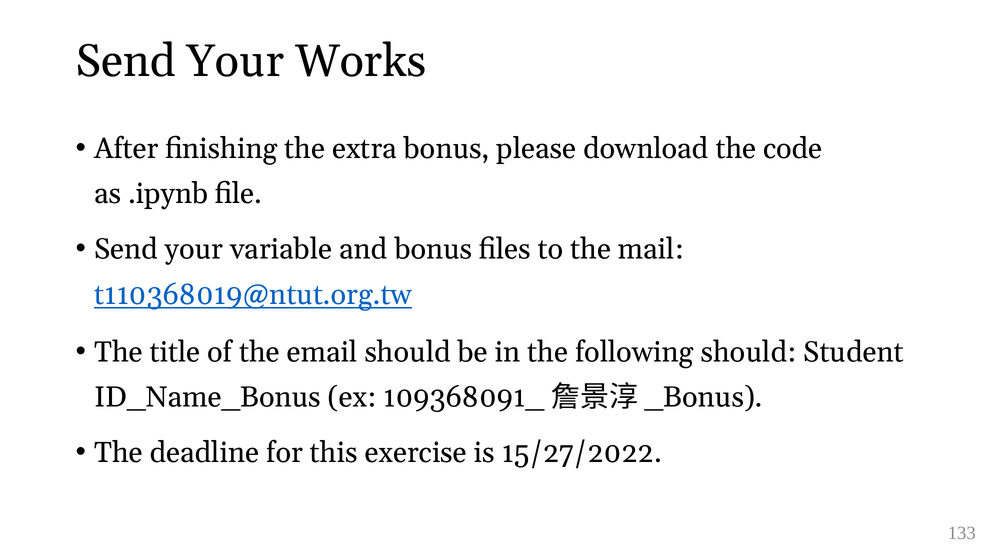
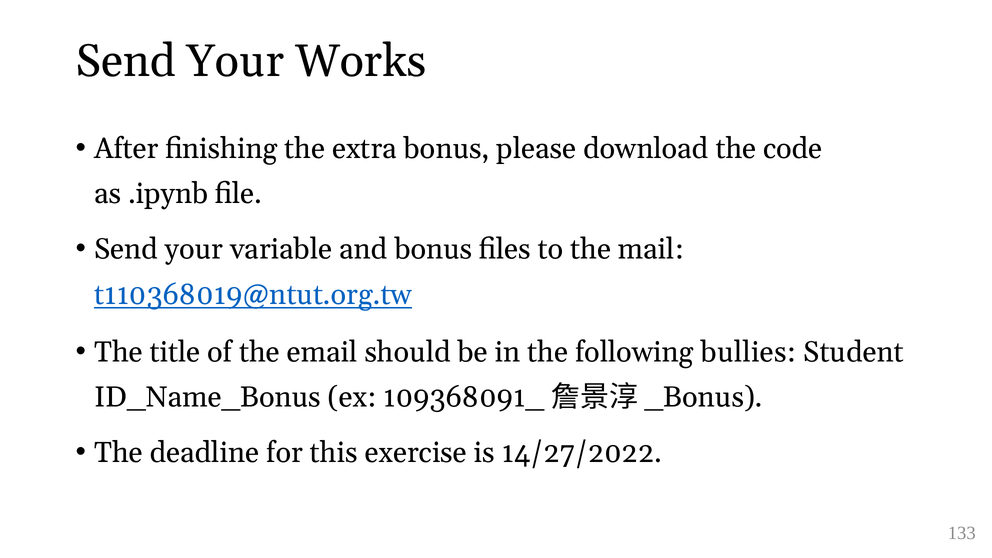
following should: should -> bullies (748, 352)
15/27/2022: 15/27/2022 -> 14/27/2022 (582, 453)
